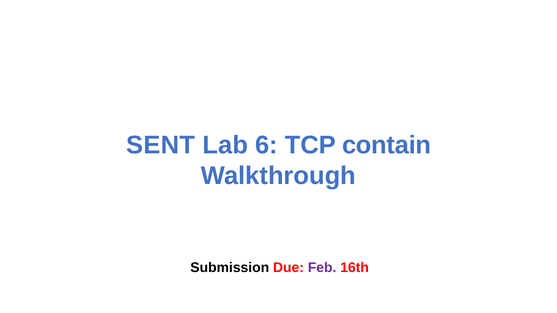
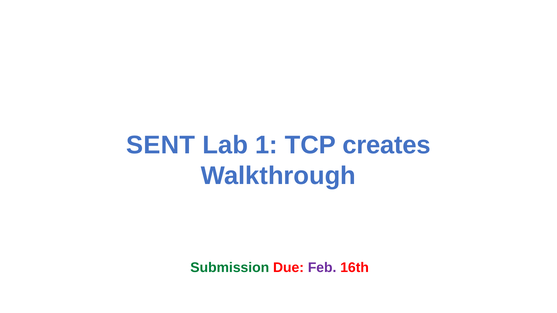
6: 6 -> 1 (266, 145)
contain: contain -> creates (387, 145)
Submission colour: black -> green (230, 268)
